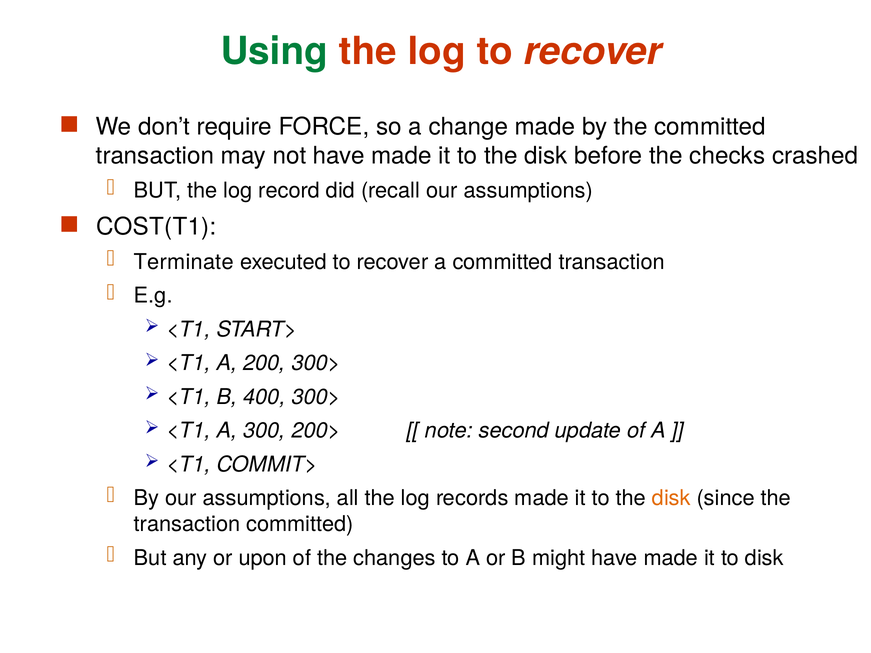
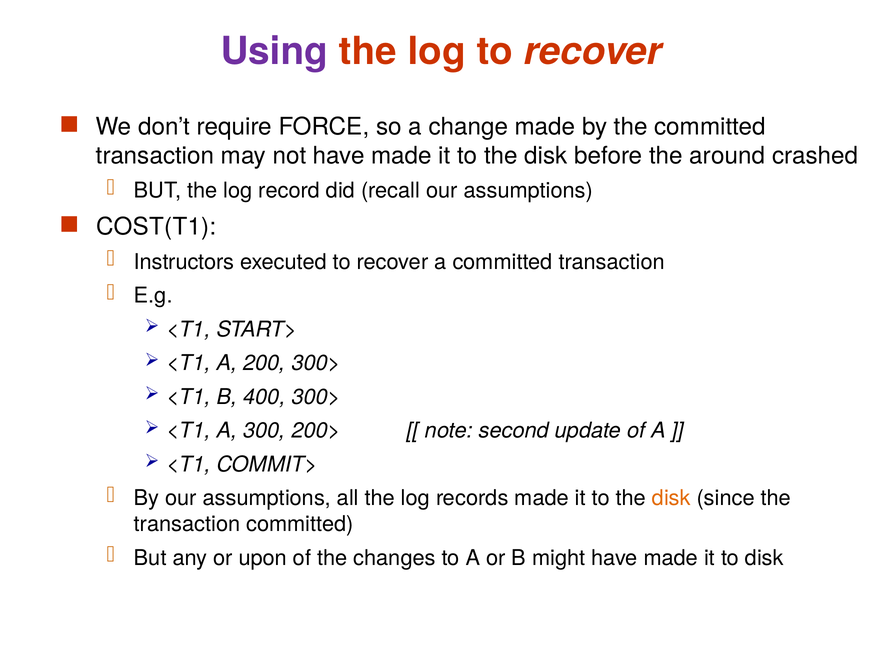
Using colour: green -> purple (274, 51)
checks: checks -> around (727, 156)
Terminate: Terminate -> Instructors (184, 262)
